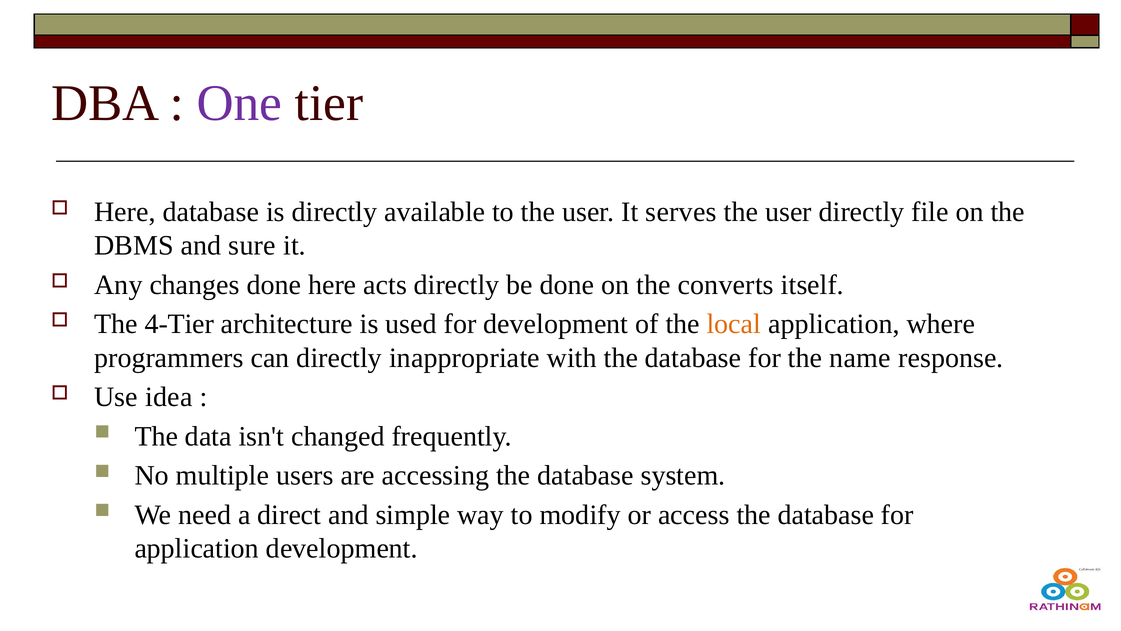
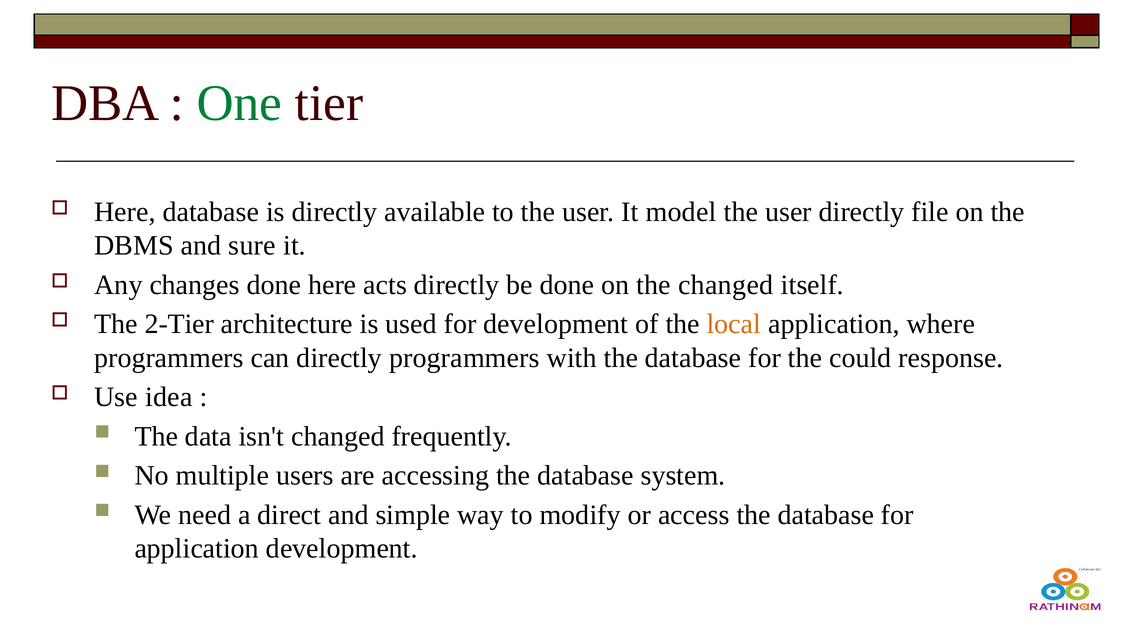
One colour: purple -> green (239, 103)
serves: serves -> model (681, 212)
the converts: converts -> changed (726, 285)
4-Tier: 4-Tier -> 2-Tier (179, 324)
directly inappropriate: inappropriate -> programmers (464, 358)
name: name -> could (860, 358)
